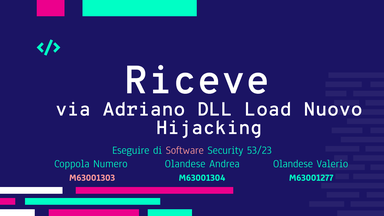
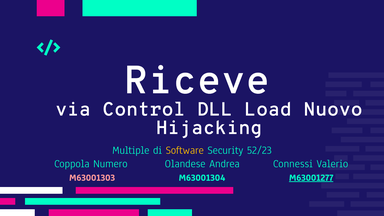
Adriano: Adriano -> Control (144, 109)
Eseguire: Eseguire -> Multiple (131, 150)
Software colour: pink -> yellow (185, 150)
53/23: 53/23 -> 52/23 (259, 150)
Andrea Olandese: Olandese -> Connessi (293, 164)
M63001277 underline: none -> present (311, 178)
